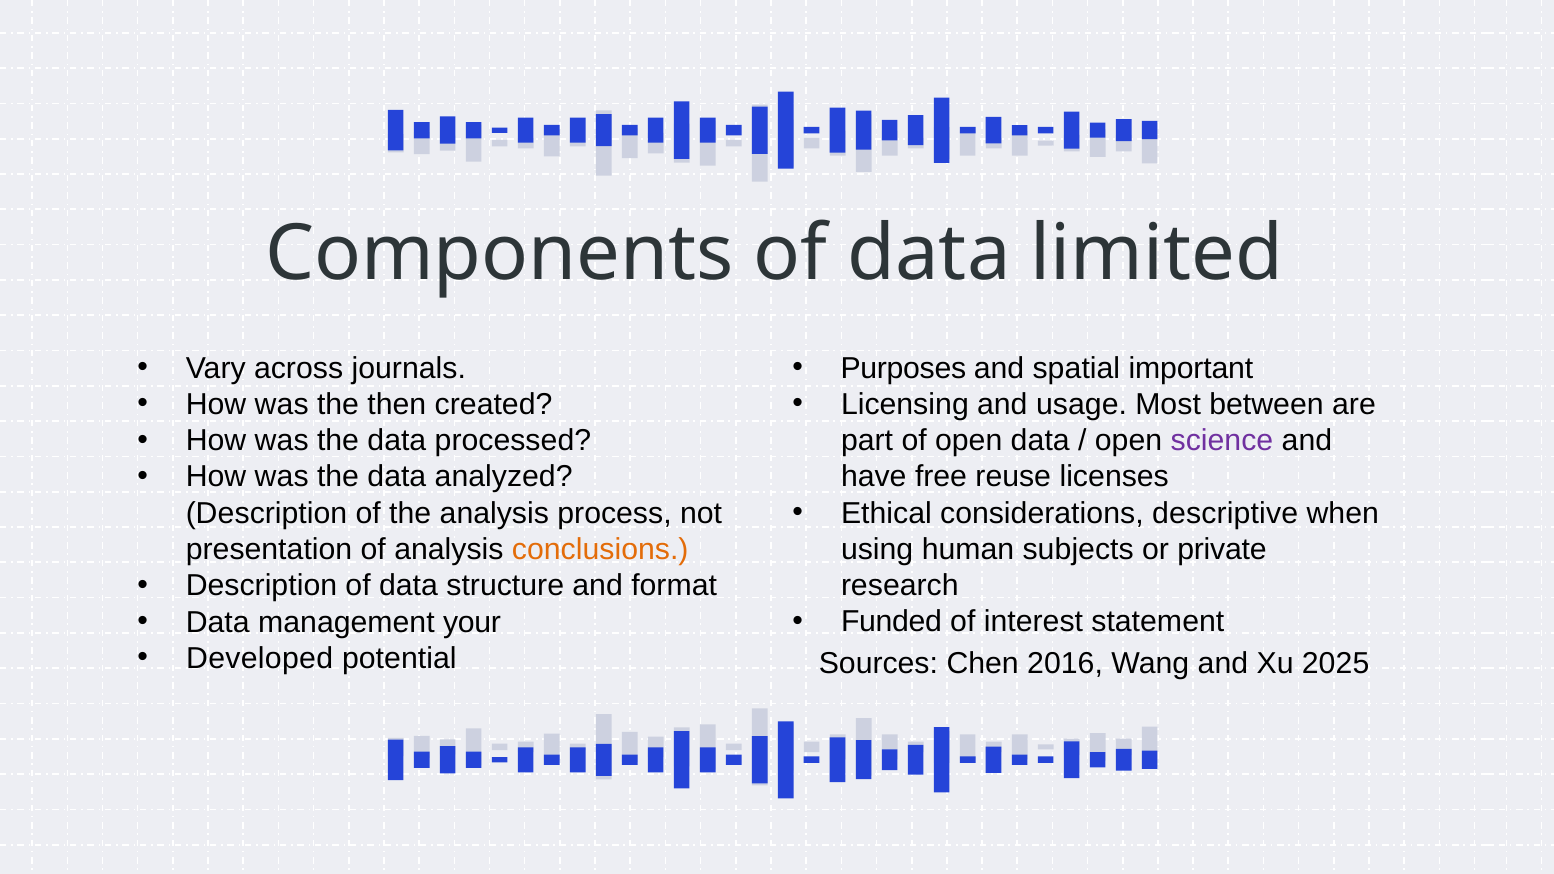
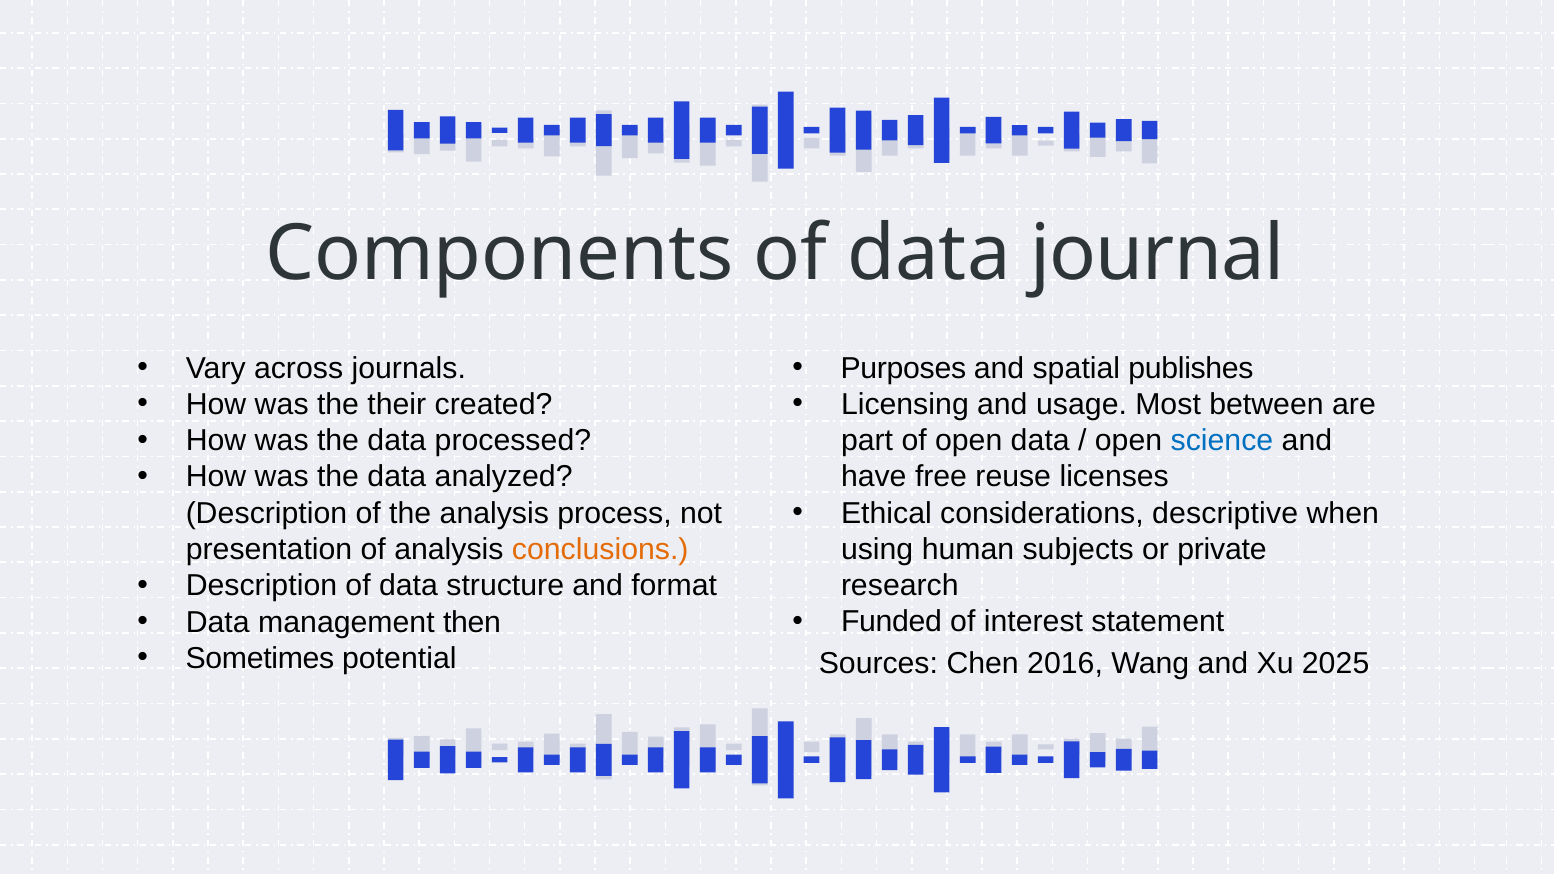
limited: limited -> journal (1157, 254)
important: important -> publishes (1191, 368)
then: then -> their (397, 404)
science colour: purple -> blue (1222, 441)
your: your -> then (472, 622)
Developed: Developed -> Sometimes (260, 658)
